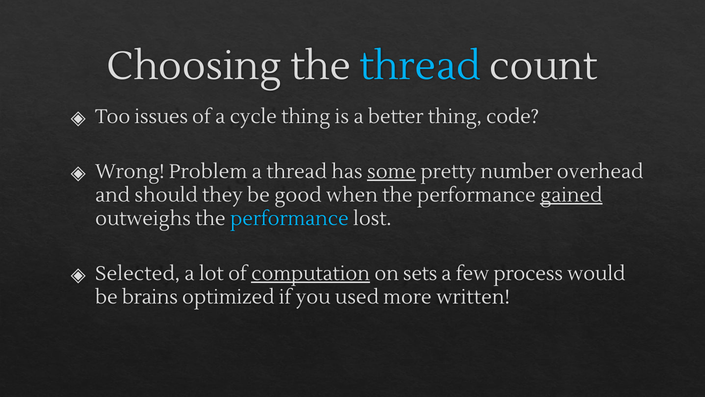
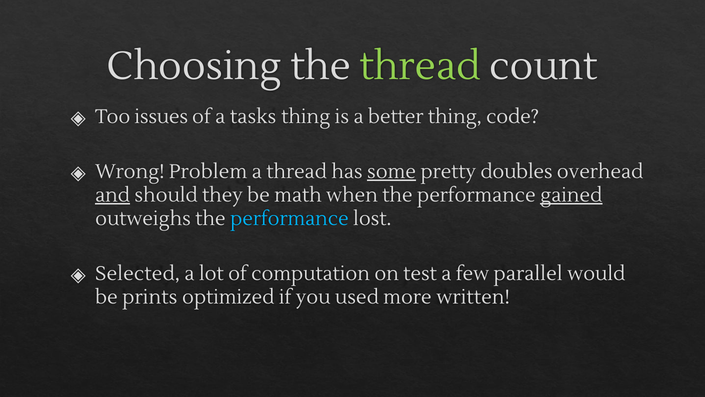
thread colour: light blue -> light green (420, 66)
cycle: cycle -> tasks (253, 117)
number: number -> doubles (516, 172)
and underline: none -> present (113, 195)
good: good -> math (298, 195)
computation underline: present -> none (311, 274)
sets: sets -> test (420, 274)
process: process -> parallel (528, 274)
brains: brains -> prints (150, 297)
